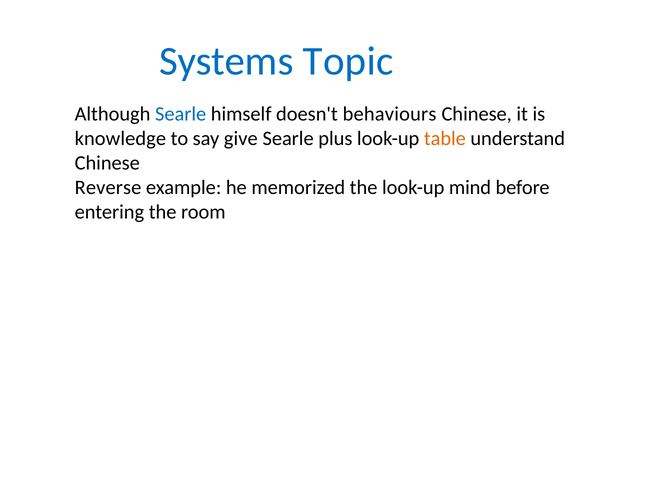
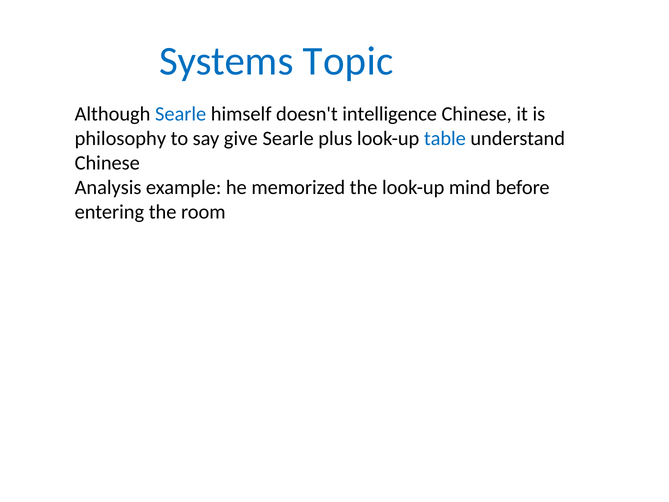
behaviours: behaviours -> intelligence (390, 114)
knowledge: knowledge -> philosophy (120, 138)
table colour: orange -> blue (445, 138)
Reverse: Reverse -> Analysis (108, 187)
